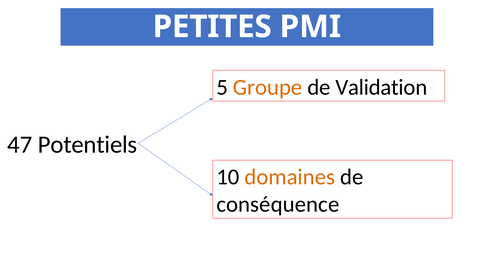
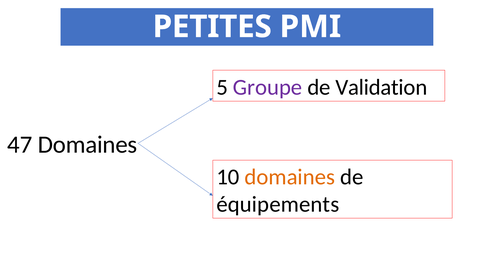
Groupe colour: orange -> purple (268, 88)
47 Potentiels: Potentiels -> Domaines (88, 145)
conséquence: conséquence -> équipements (278, 205)
